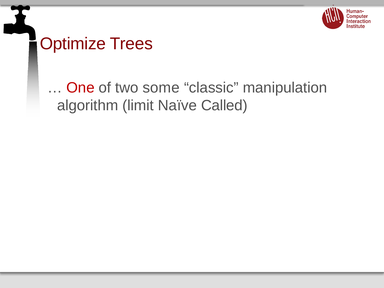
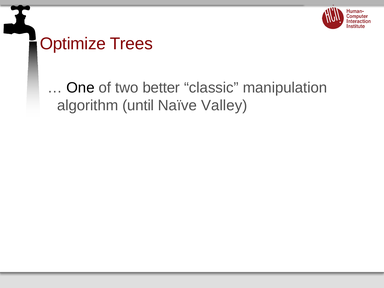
One colour: red -> black (80, 88)
some: some -> better (161, 88)
limit: limit -> until (138, 106)
Called: Called -> Valley (224, 106)
